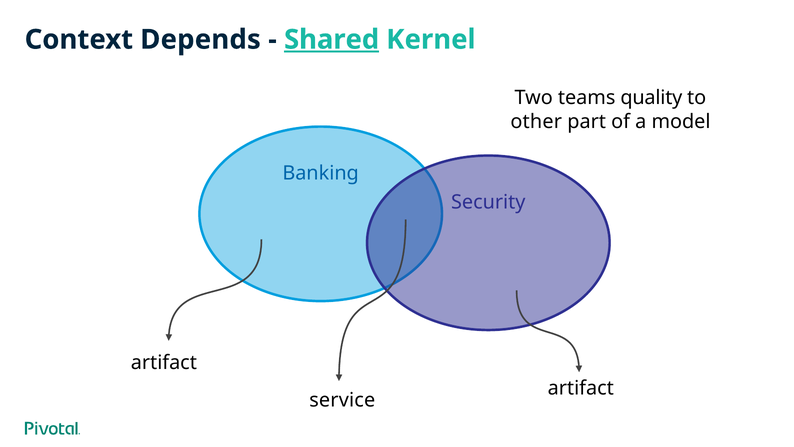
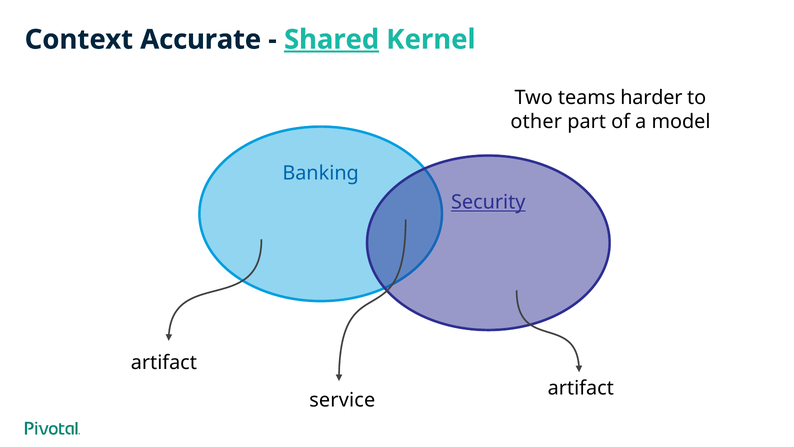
Depends: Depends -> Accurate (201, 40)
quality: quality -> harder (651, 98)
Security underline: none -> present (488, 202)
